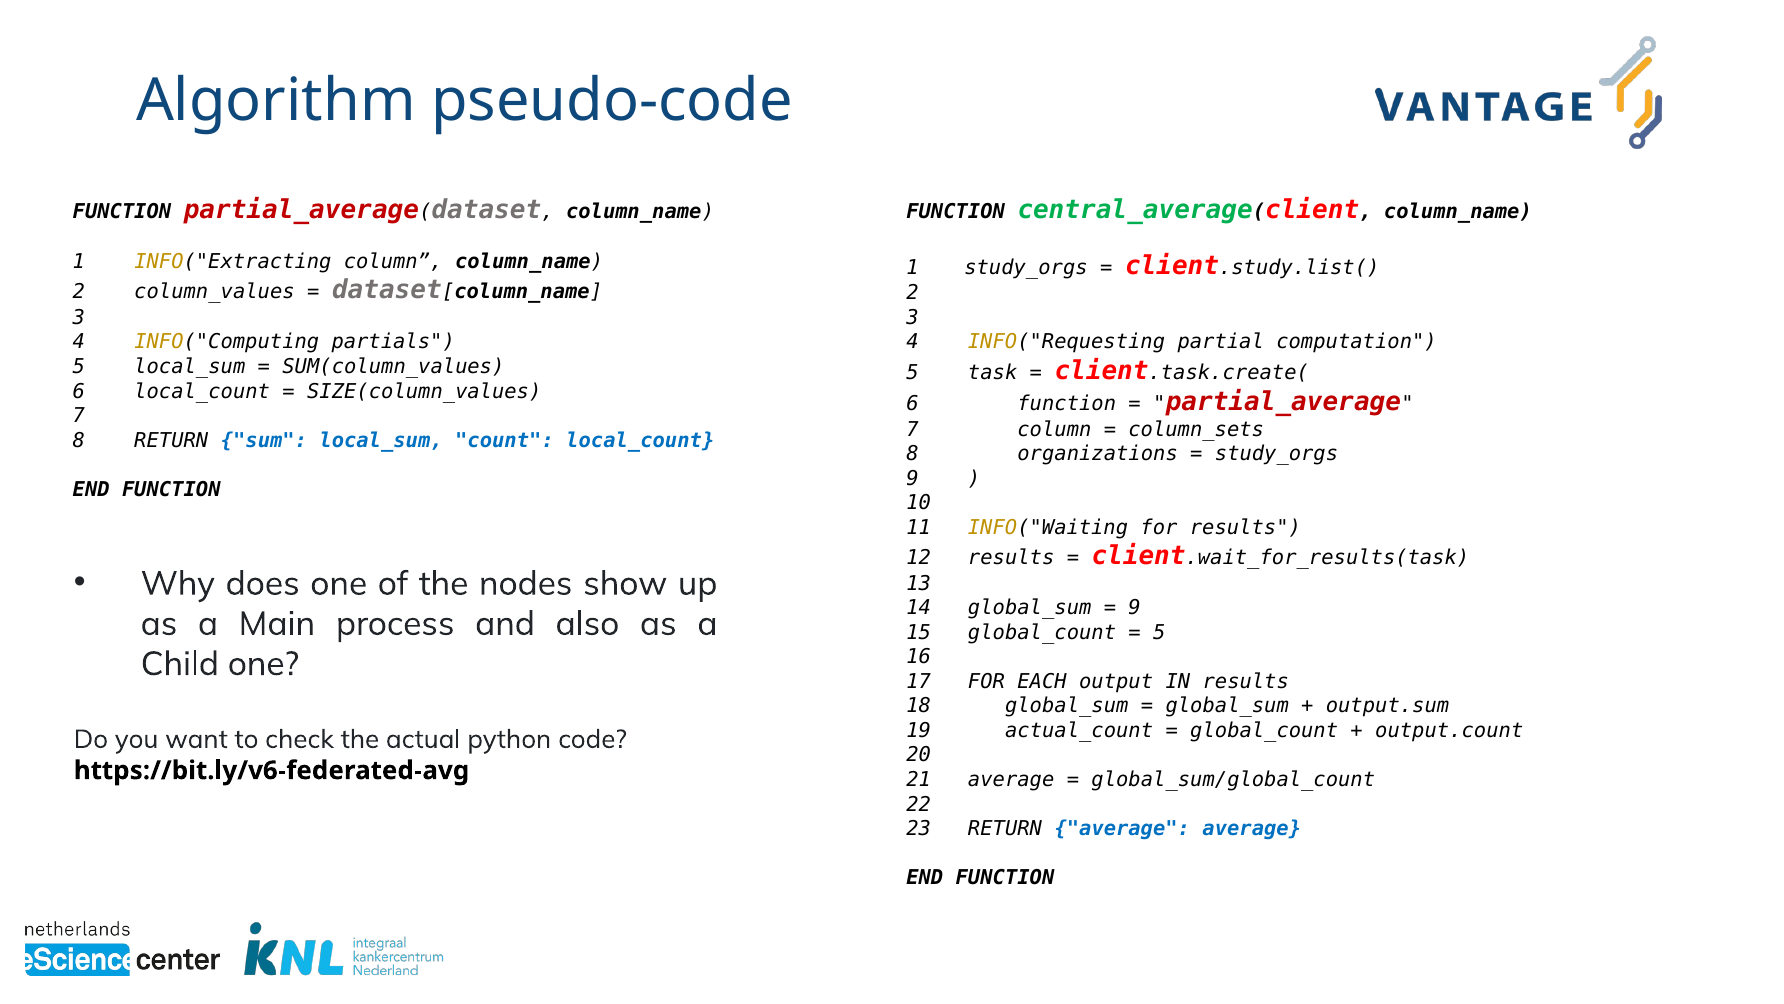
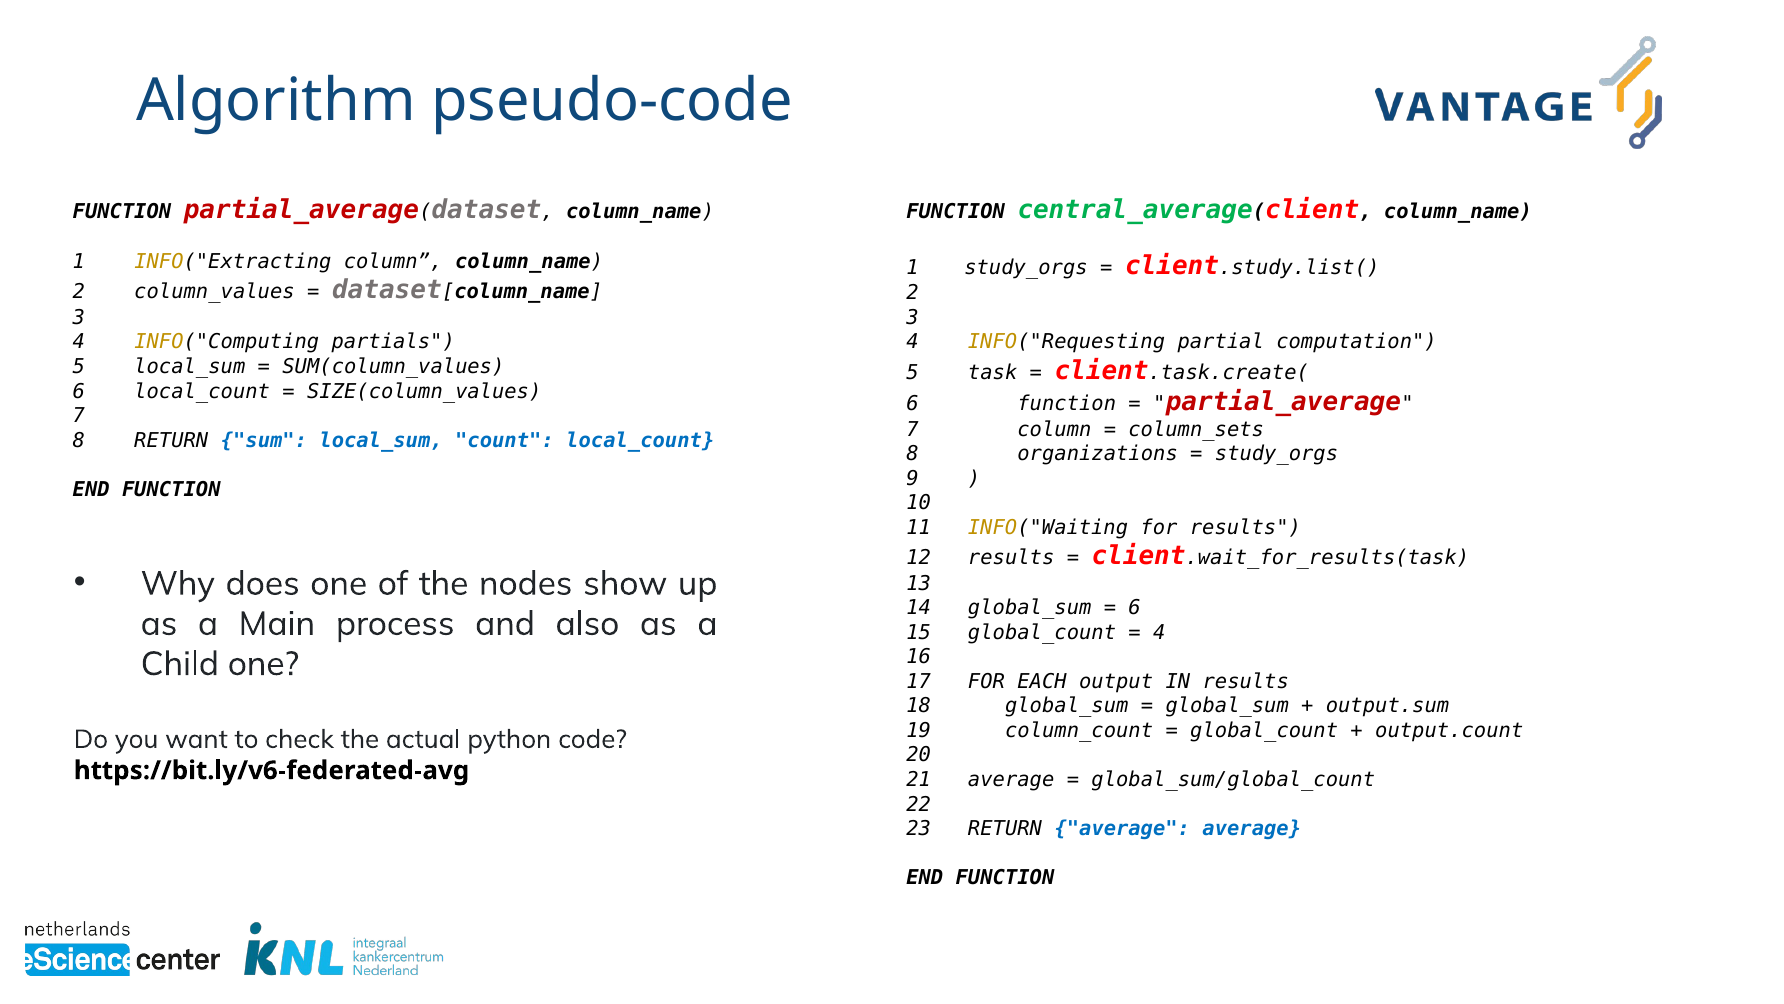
9: 9 -> 6 (1134, 608)
5: 5 -> 4 (1159, 632)
actual_count: actual_count -> column_count (1079, 730)
